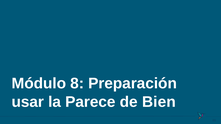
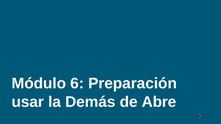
8: 8 -> 6 (77, 84)
Parece: Parece -> Demás (90, 102)
Bien: Bien -> Abre (159, 102)
